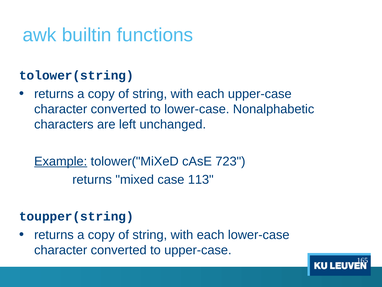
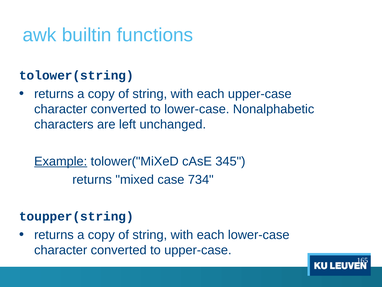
723: 723 -> 345 (230, 161)
113: 113 -> 734 (201, 179)
